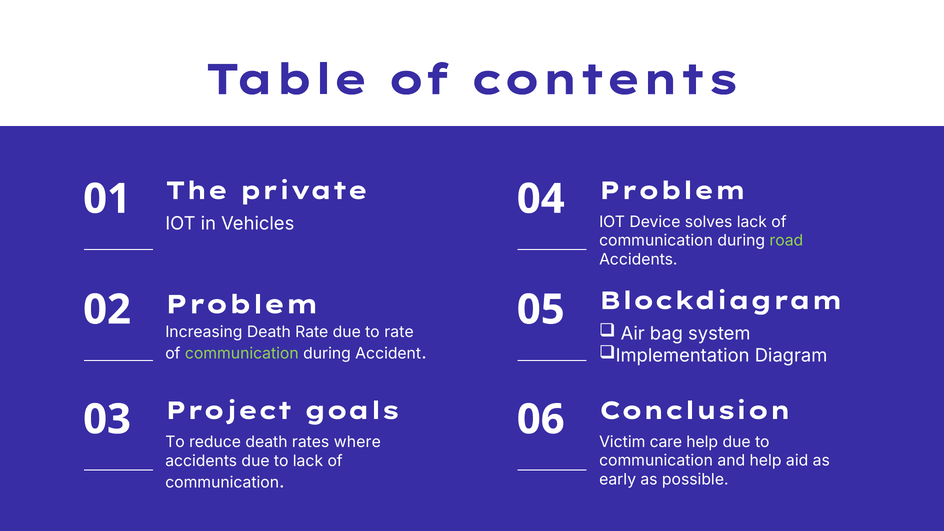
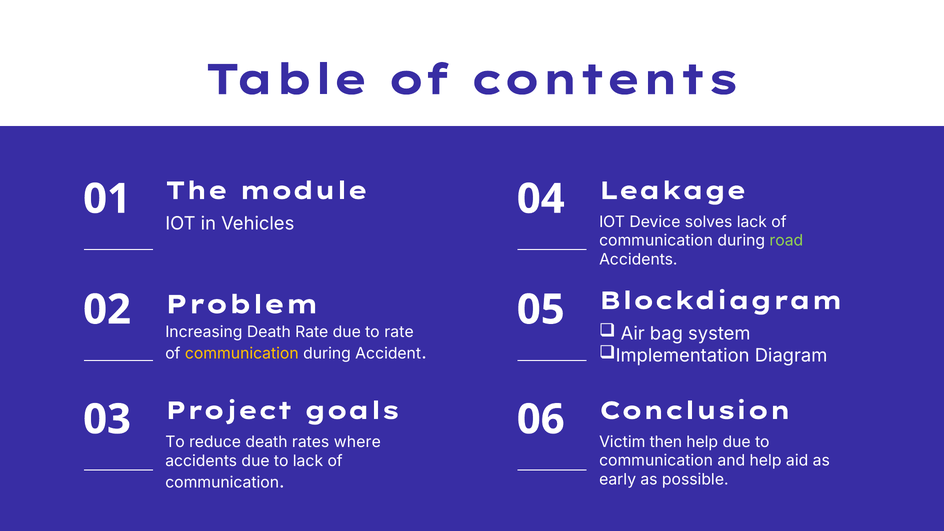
private: private -> module (304, 191)
Problem: Problem -> Leakage (673, 191)
communication colour: light green -> yellow (242, 354)
care: care -> then (666, 442)
